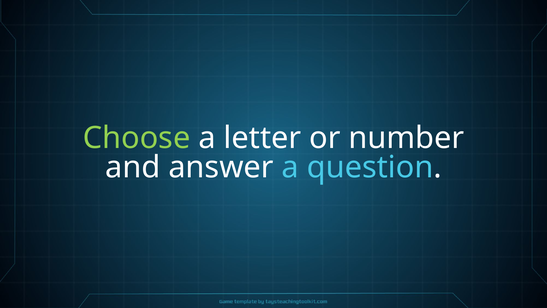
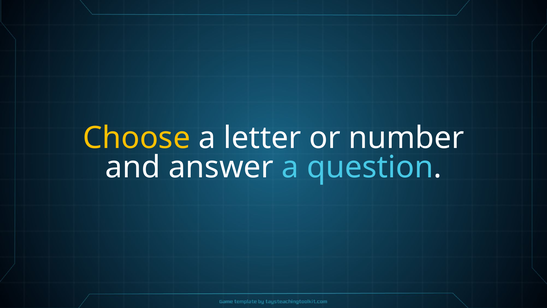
Choose colour: light green -> yellow (137, 138)
